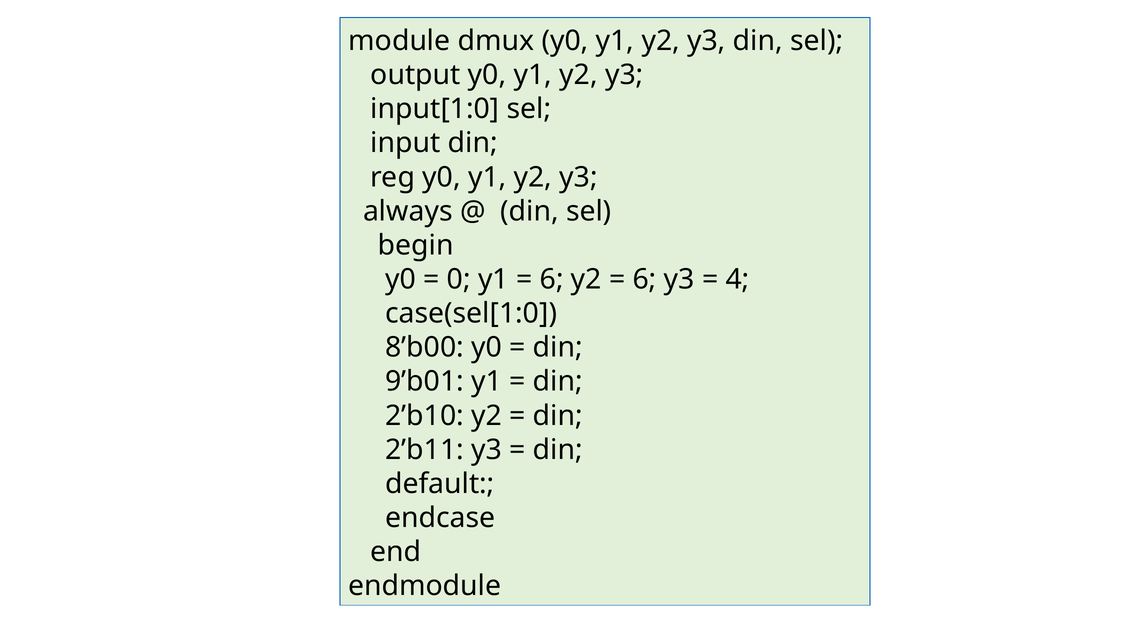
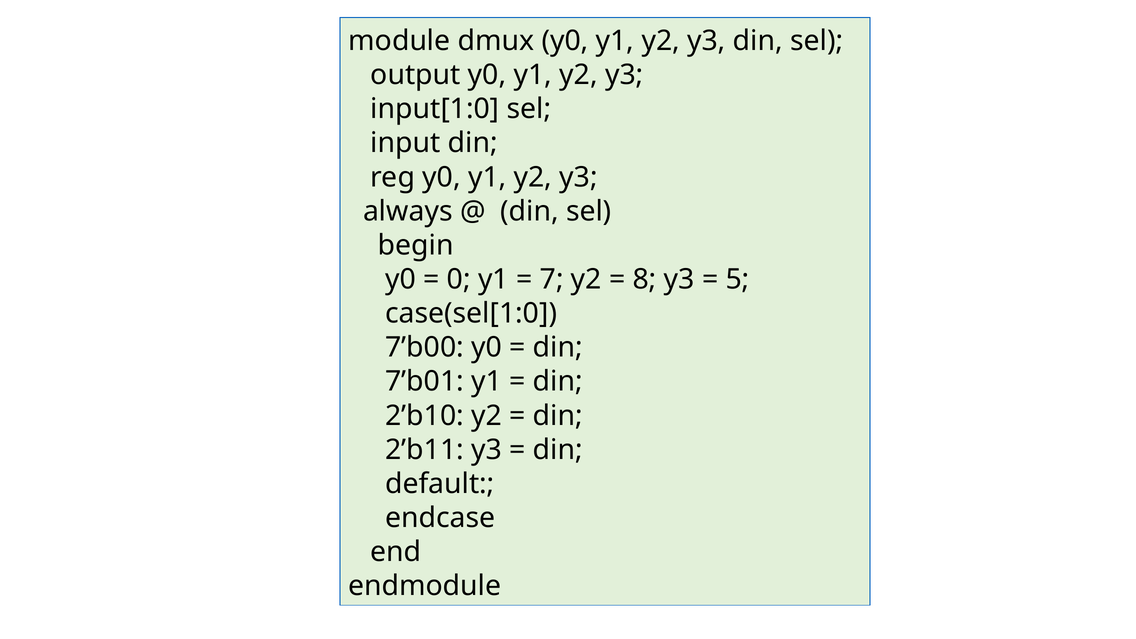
6: 6 -> 7 (552, 279)
6: 6 -> 8 (645, 279)
4: 4 -> 5 (738, 279)
8’b00: 8’b00 -> 7’b00 (425, 348)
9’b01: 9’b01 -> 7’b01 (425, 382)
